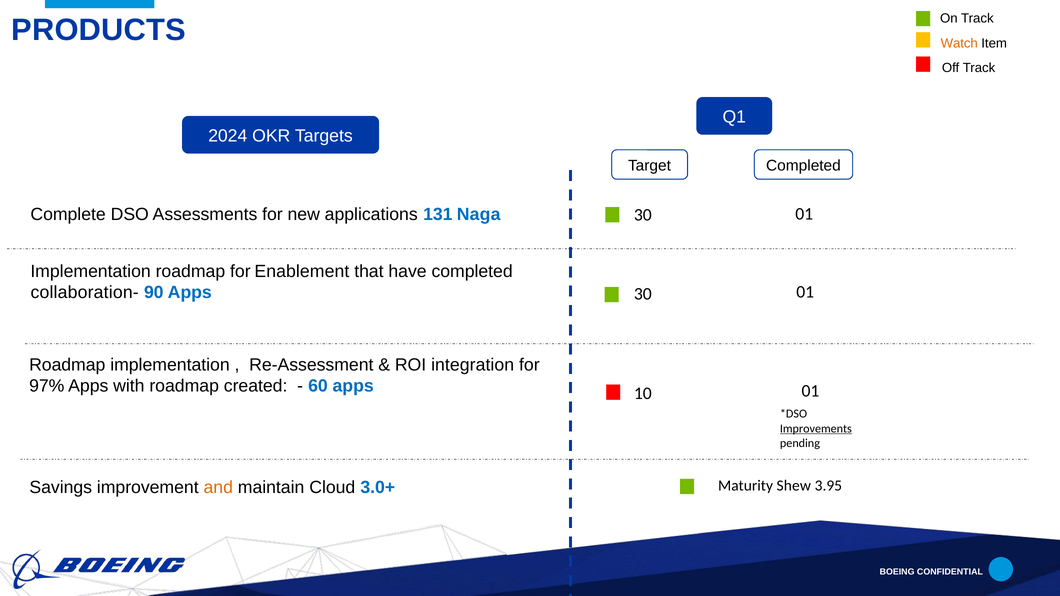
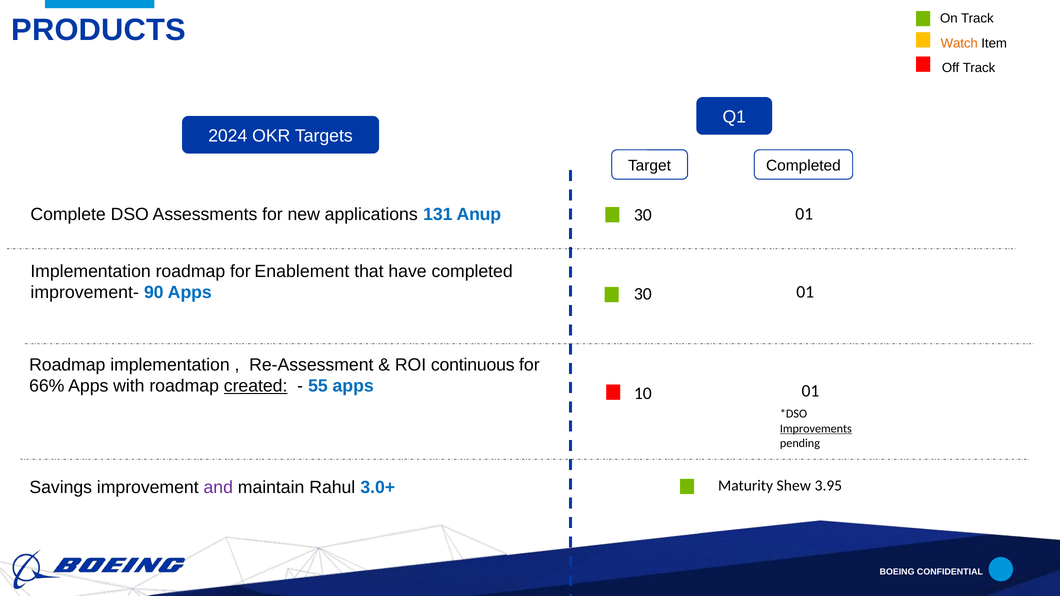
Naga: Naga -> Anup (479, 214)
collaboration-: collaboration- -> improvement- (85, 293)
integration: integration -> continuous (473, 365)
97%: 97% -> 66% (47, 386)
created underline: none -> present (256, 386)
60: 60 -> 55 (318, 386)
and colour: orange -> purple (218, 488)
Cloud: Cloud -> Rahul (332, 488)
